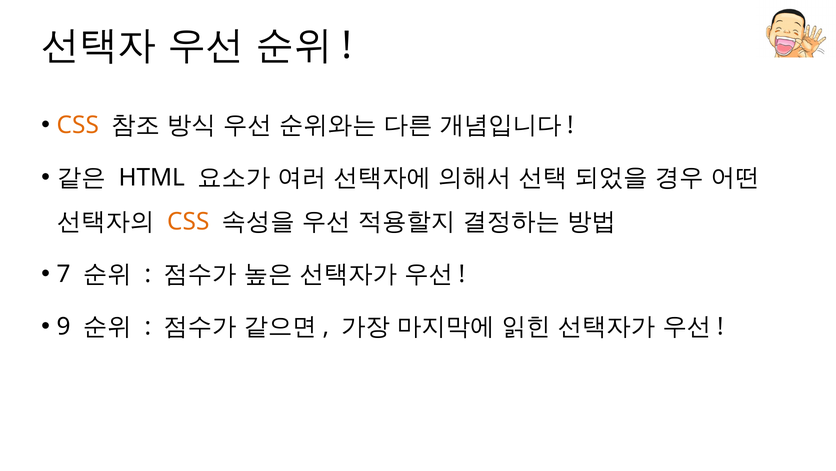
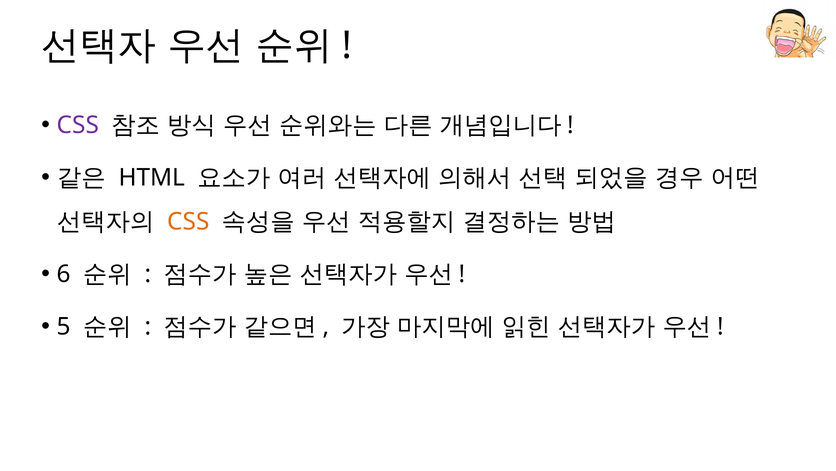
CSS colour: orange -> purple (78, 125)
7: 7 -> 6 (64, 274)
9: 9 -> 5 (64, 326)
